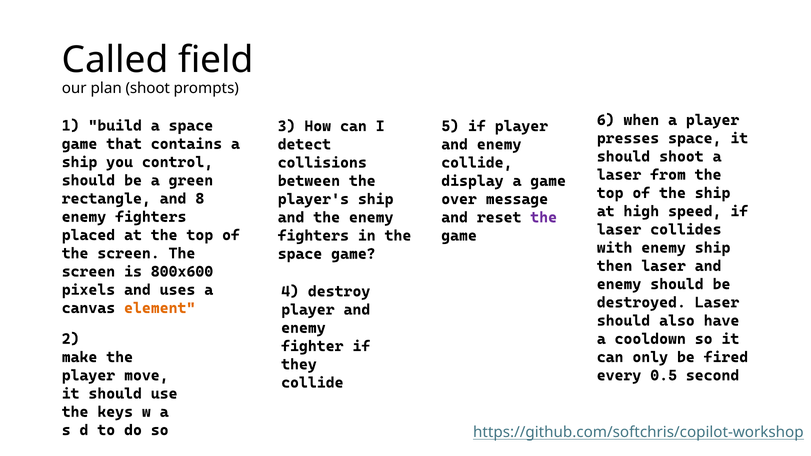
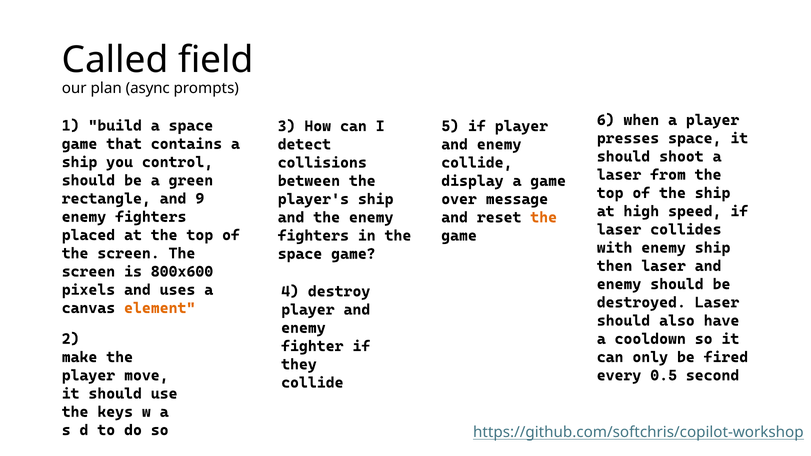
plan shoot: shoot -> async (148, 88)
8: 8 -> 9 (200, 199)
the colour: purple -> orange (544, 217)
